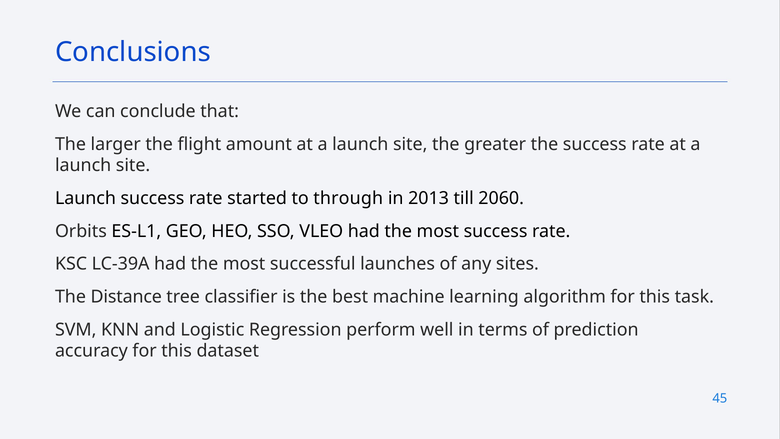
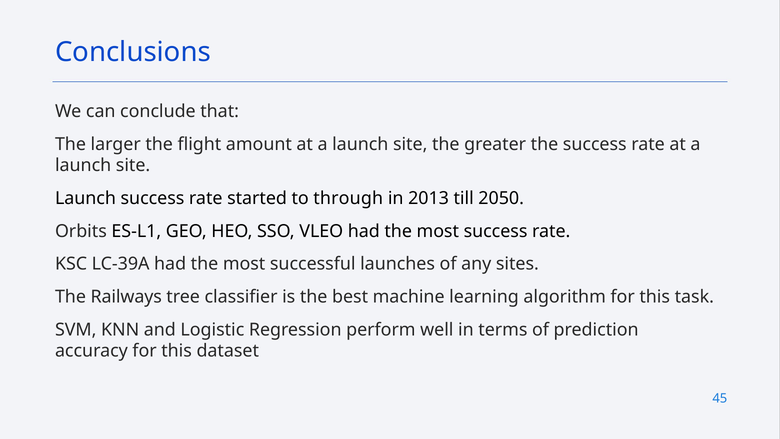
2060: 2060 -> 2050 (501, 198)
Distance: Distance -> Railways (126, 297)
